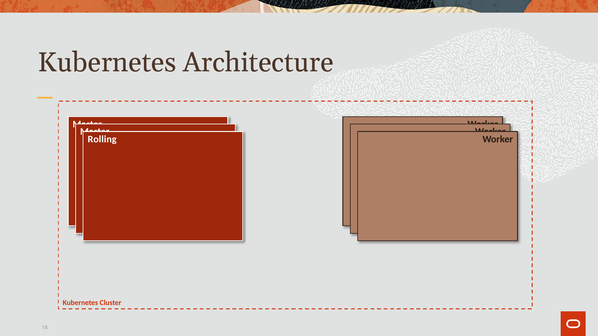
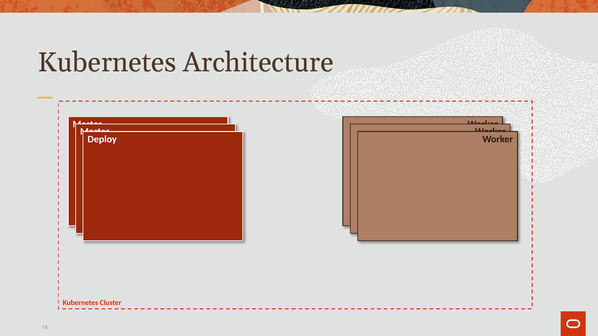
Rolling: Rolling -> Deploy (102, 139)
